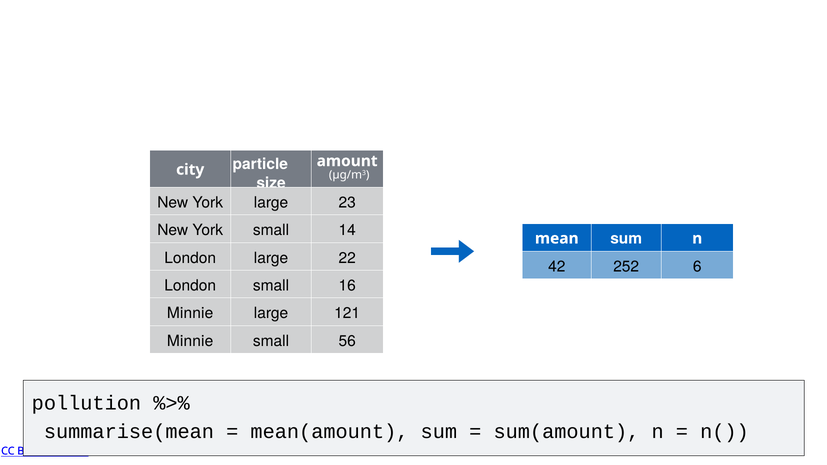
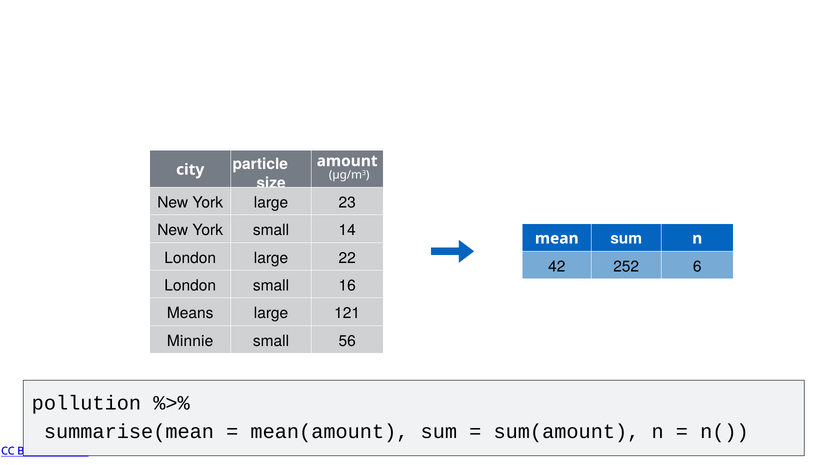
Minnie: Minnie -> Means (190, 313)
